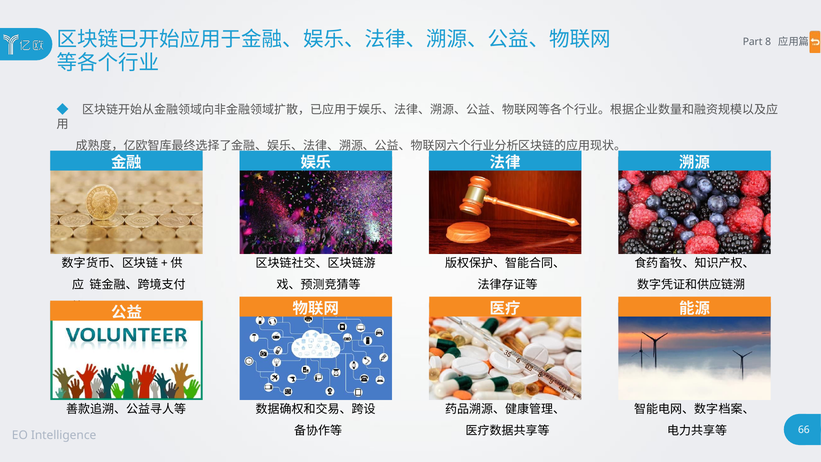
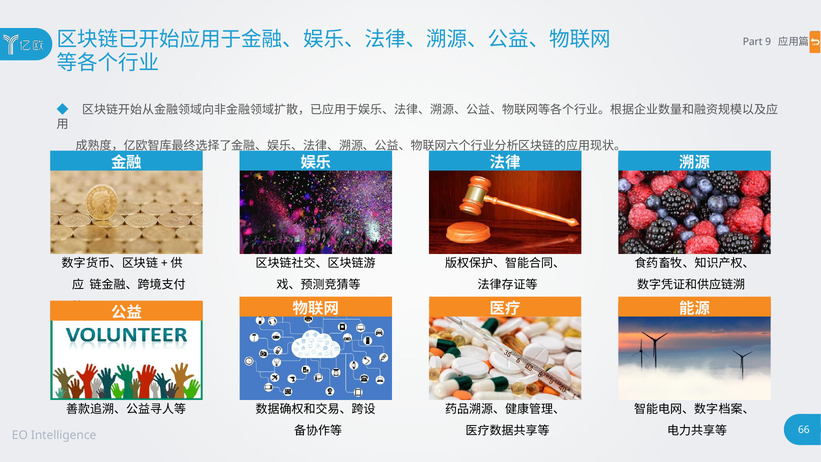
8: 8 -> 9 (768, 42)
